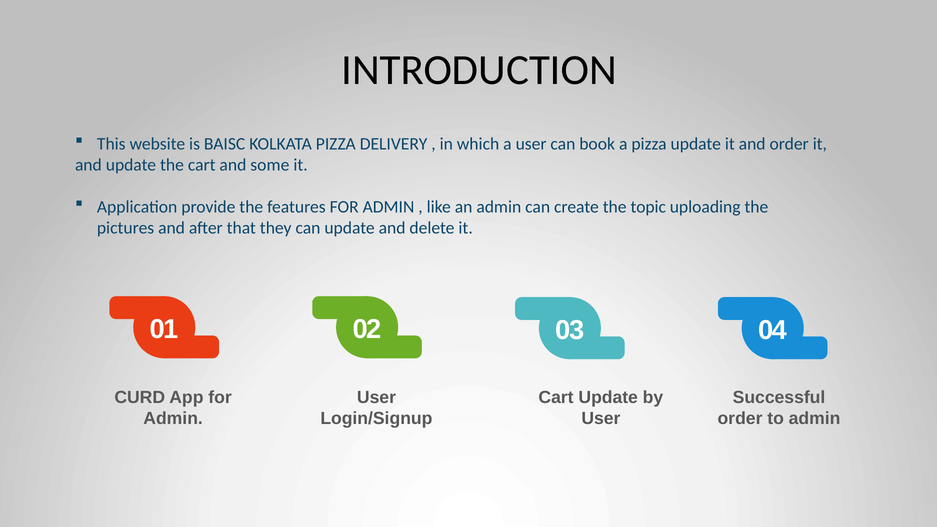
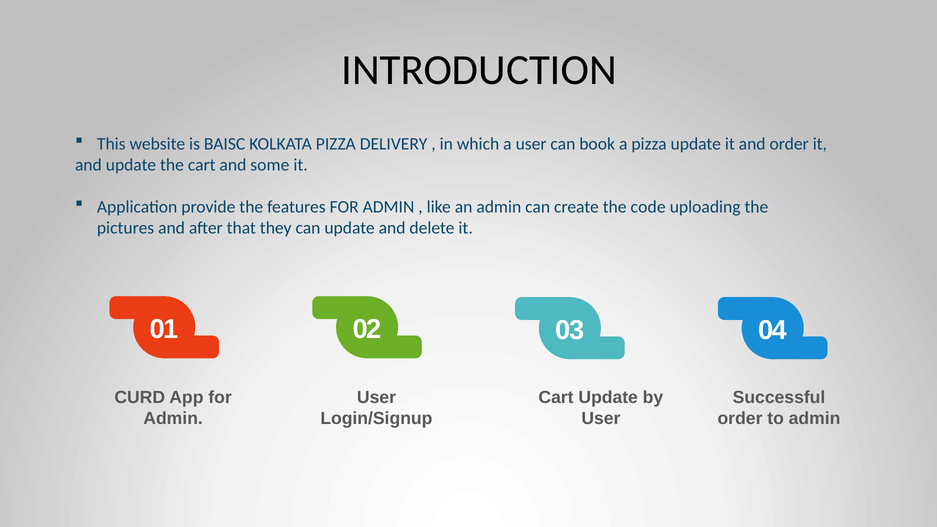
topic: topic -> code (648, 207)
